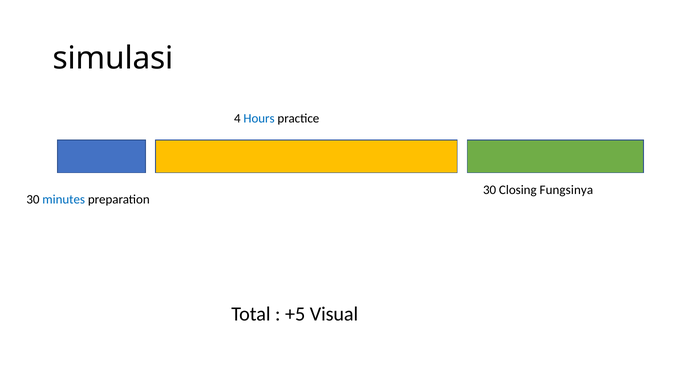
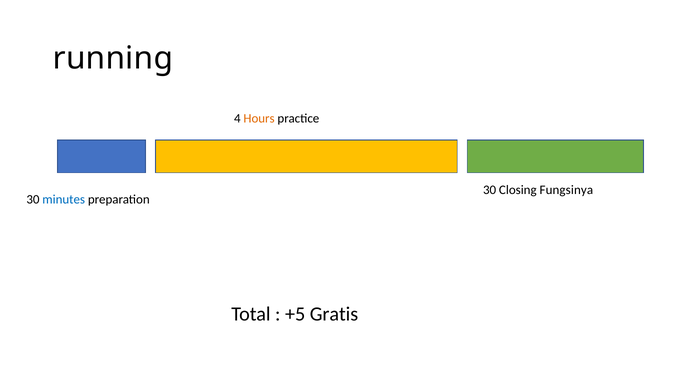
simulasi: simulasi -> running (113, 58)
Hours colour: blue -> orange (259, 119)
Visual: Visual -> Gratis (334, 314)
